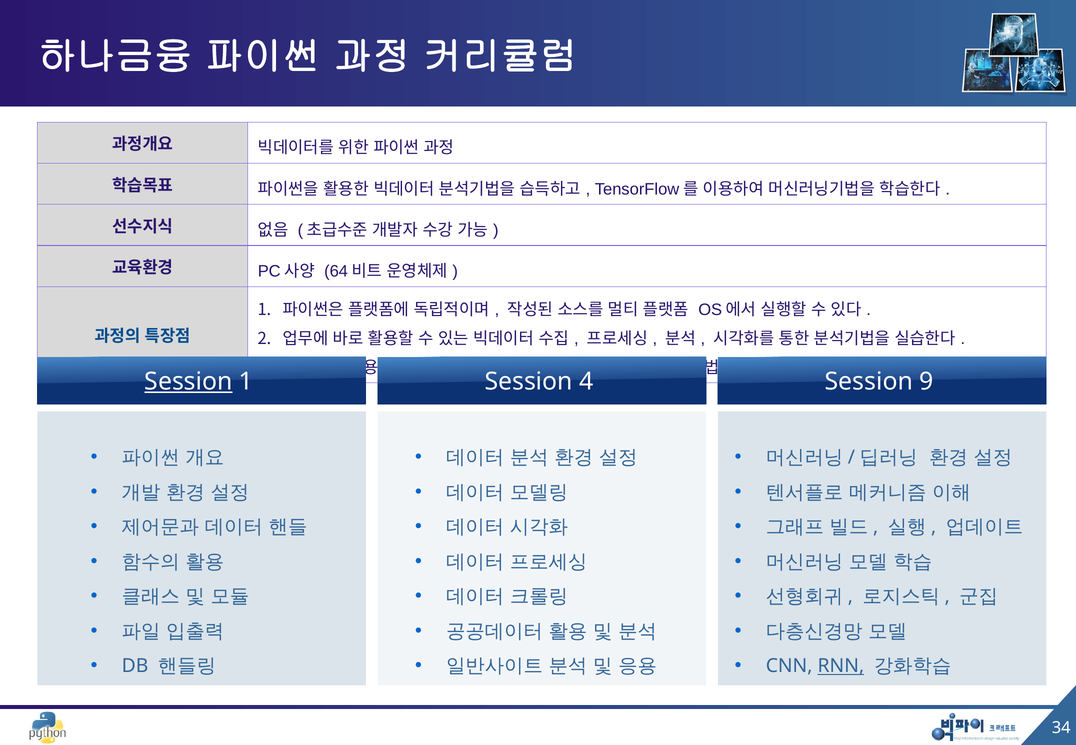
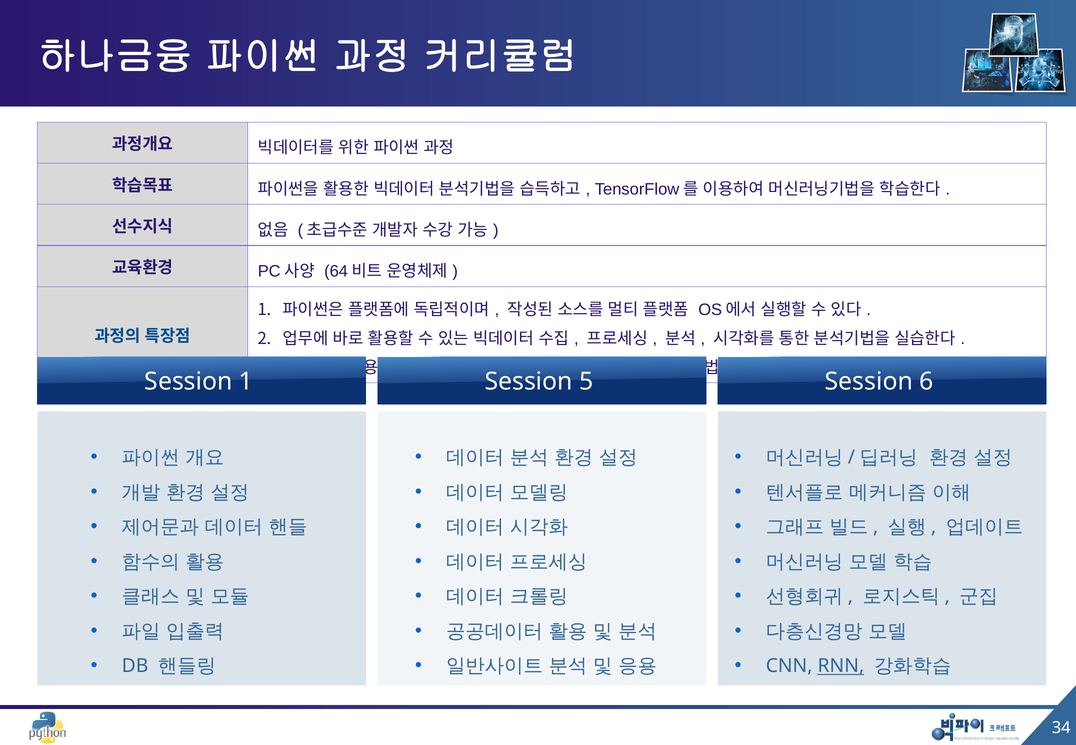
Session underline: present -> none (189, 382)
4: 4 -> 5 (586, 382)
9: 9 -> 6 (926, 382)
